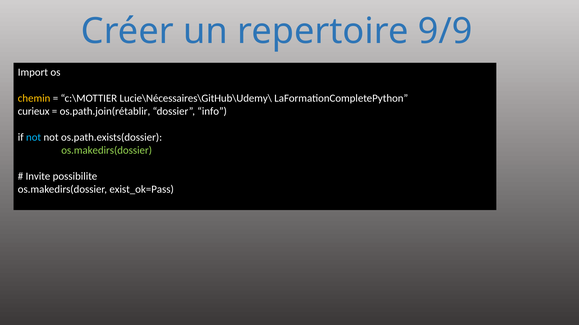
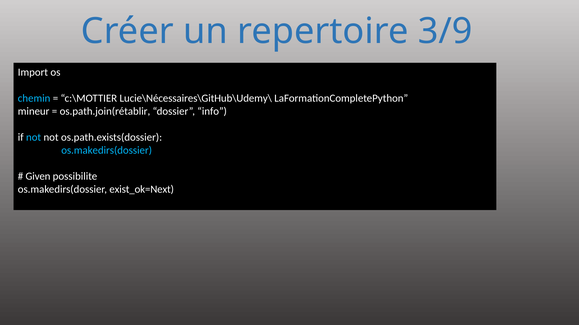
9/9: 9/9 -> 3/9 (445, 31)
chemin colour: yellow -> light blue (34, 98)
curieux: curieux -> mineur (34, 111)
os.makedirs(dossier colour: light green -> light blue (107, 151)
Invite: Invite -> Given (38, 177)
exist_ok=Pass: exist_ok=Pass -> exist_ok=Next (142, 190)
